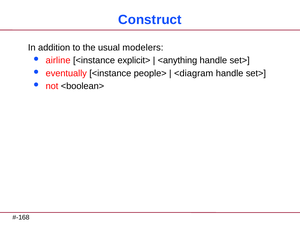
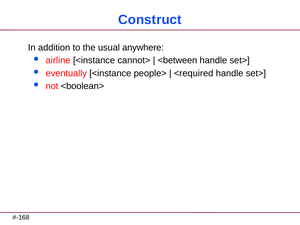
modelers: modelers -> anywhere (143, 48)
explicit>: explicit> -> cannot> (134, 60)
<anything: <anything -> <between (177, 60)
<diagram: <diagram -> <required (194, 73)
